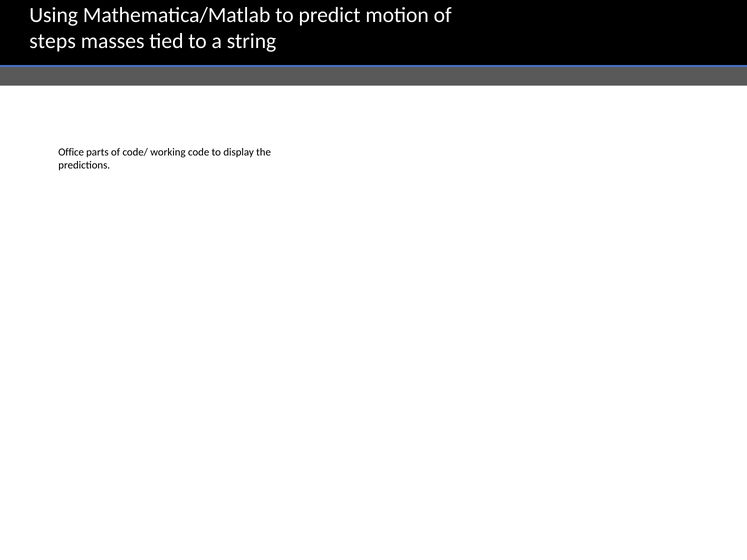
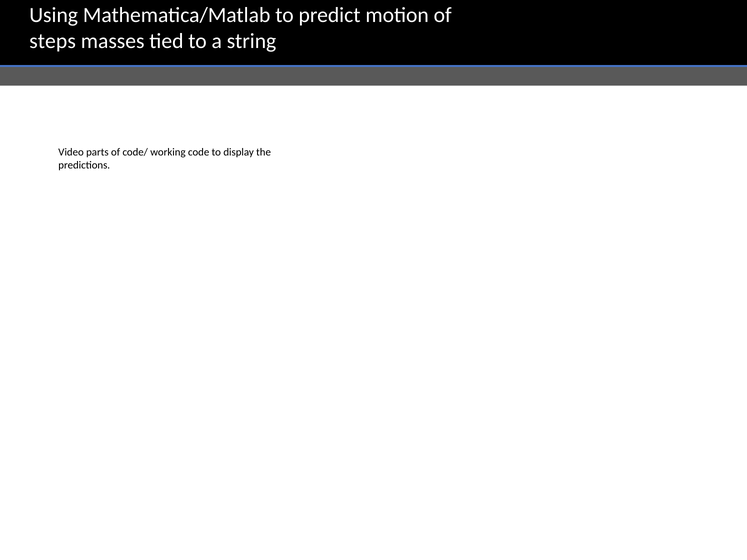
Office: Office -> Video (71, 152)
